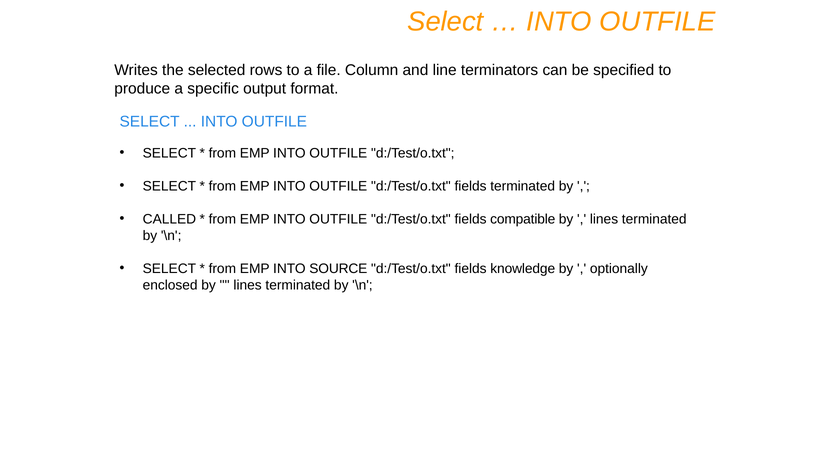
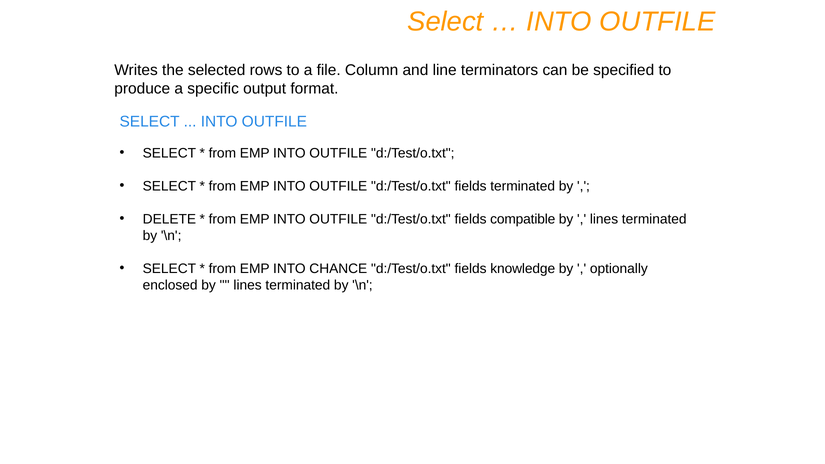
CALLED: CALLED -> DELETE (169, 219)
SOURCE: SOURCE -> CHANCE (338, 269)
